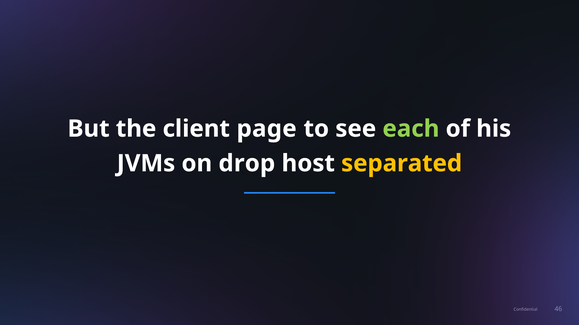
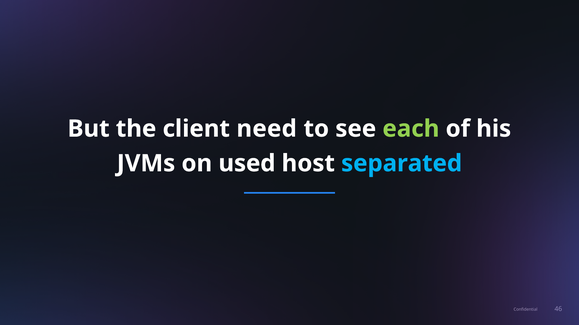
page: page -> need (267, 129)
drop: drop -> used (247, 164)
separated colour: yellow -> light blue (402, 164)
